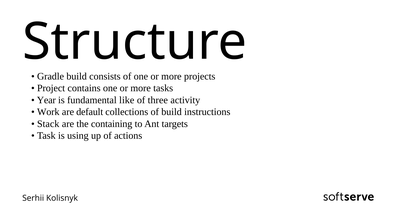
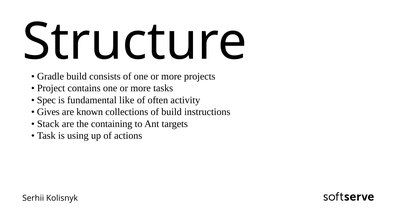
Year: Year -> Spec (46, 100)
three: three -> often (158, 100)
Work: Work -> Gives (48, 112)
default: default -> known (90, 112)
